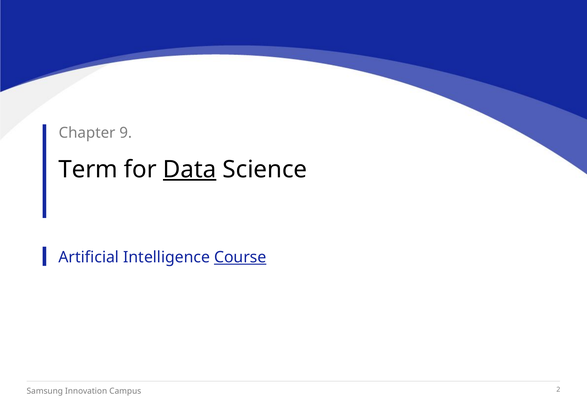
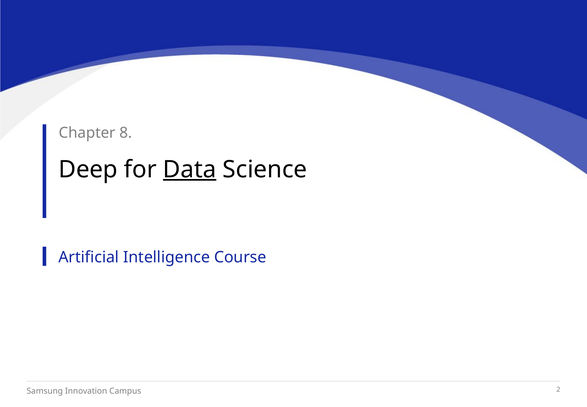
9: 9 -> 8 (126, 133)
Term: Term -> Deep (88, 169)
Course underline: present -> none (240, 257)
